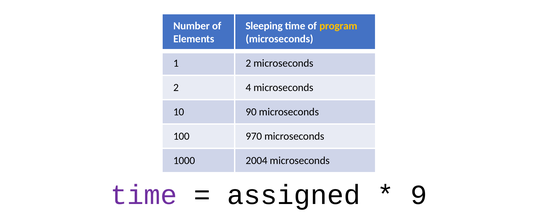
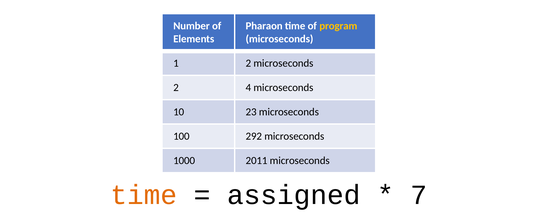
Sleeping: Sleeping -> Pharaon (264, 26)
90: 90 -> 23 (251, 112)
970: 970 -> 292 (254, 136)
2004: 2004 -> 2011 (257, 161)
time colour: purple -> orange (144, 195)
9: 9 -> 7 (419, 195)
